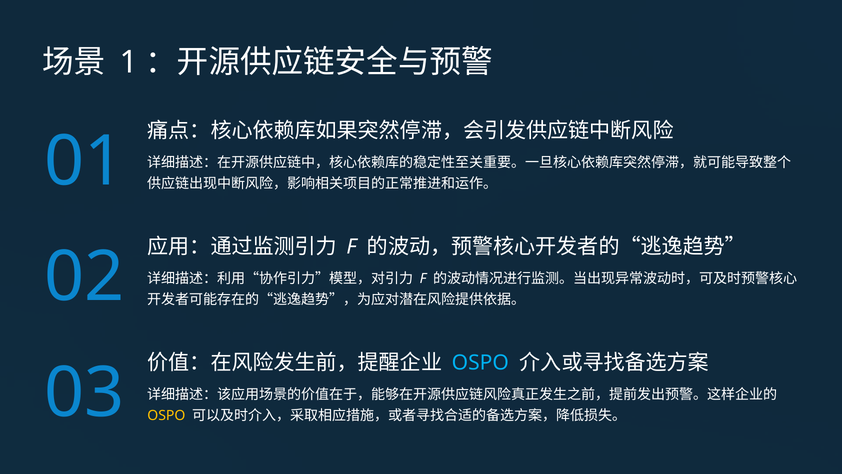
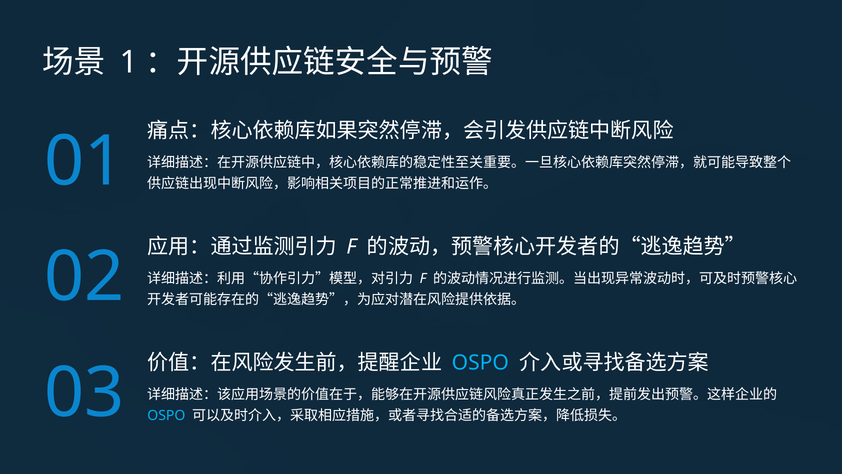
OSPO colour: yellow -> light blue (166, 415)
